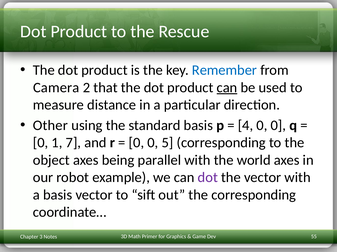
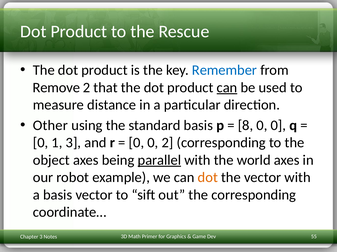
Camera: Camera -> Remove (56, 88)
4: 4 -> 8 (245, 126)
1 7: 7 -> 3 (73, 143)
0 5: 5 -> 2 (168, 143)
parallel underline: none -> present (159, 160)
dot colour: purple -> orange (208, 178)
